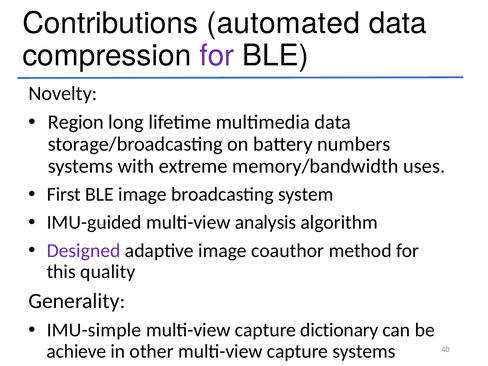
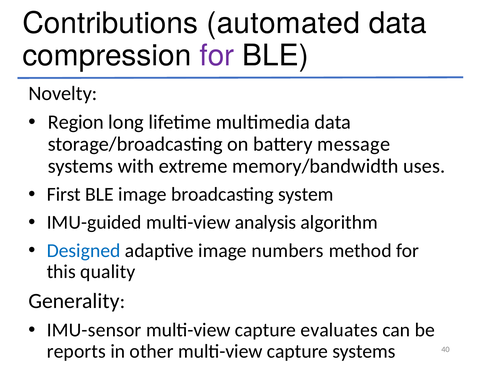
numbers: numbers -> message (354, 144)
Designed colour: purple -> blue (84, 251)
coauthor: coauthor -> numbers (288, 251)
IMU-simple: IMU-simple -> IMU-sensor (94, 330)
dictionary: dictionary -> evaluates (339, 330)
achieve: achieve -> reports (76, 351)
